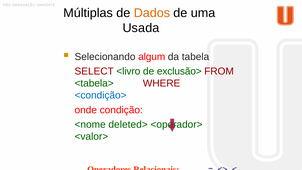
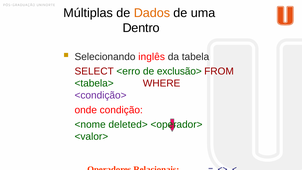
Usada: Usada -> Dentro (141, 28)
algum: algum -> inglês (152, 57)
<livro: <livro -> <erro (128, 71)
<condição> colour: blue -> purple (101, 95)
